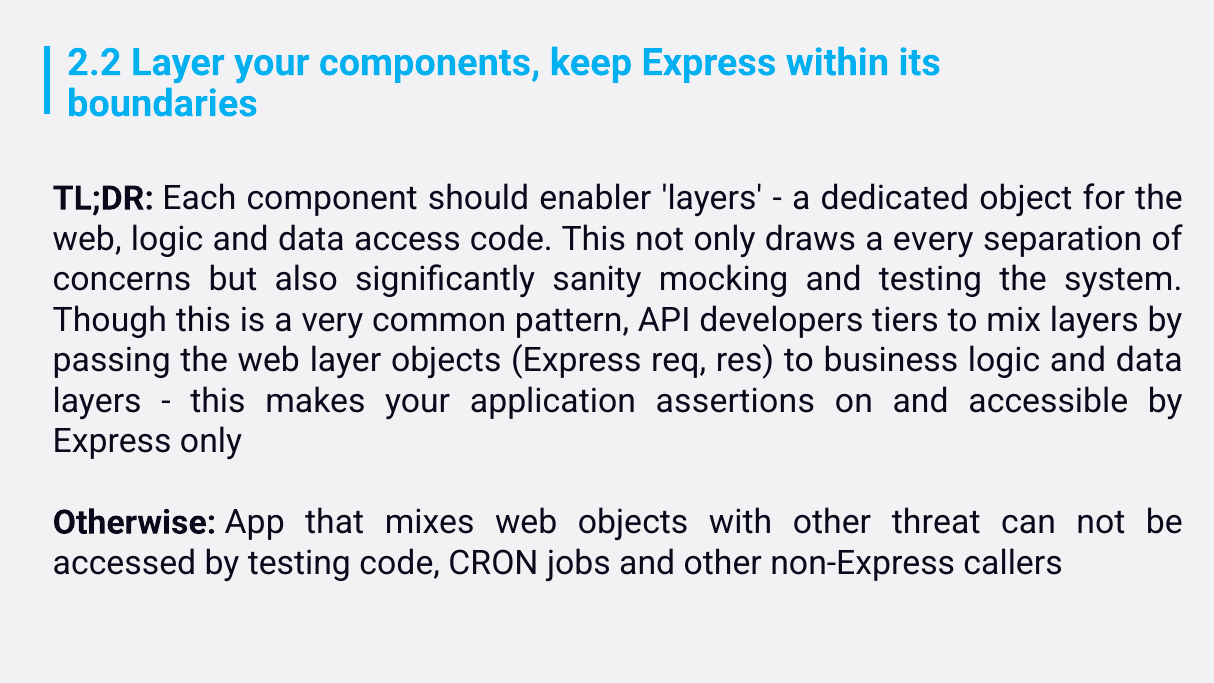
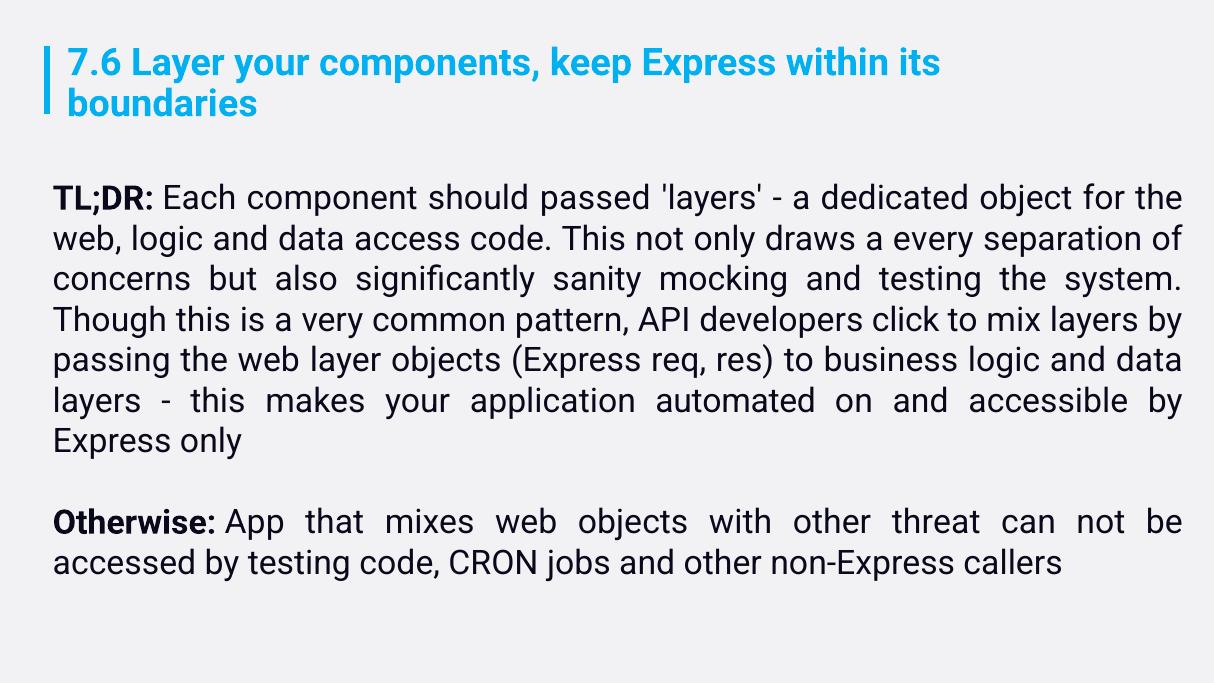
2.2: 2.2 -> 7.6 (94, 63)
enabler: enabler -> passed (595, 198)
tiers: tiers -> click (906, 320)
assertions: assertions -> automated (736, 401)
